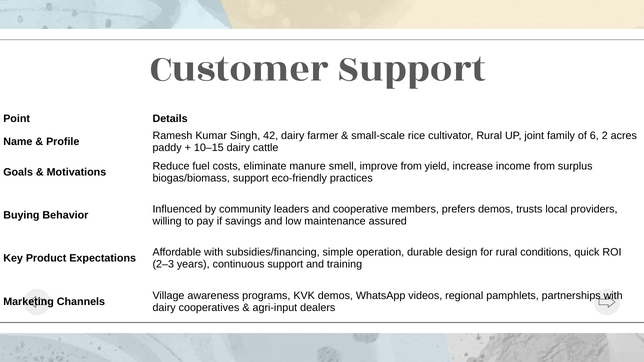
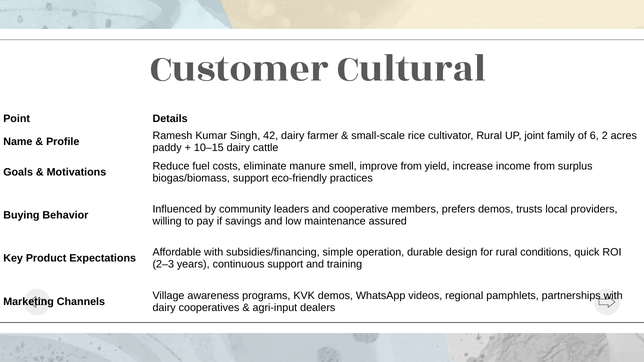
Customer Support: Support -> Cultural (412, 68)
